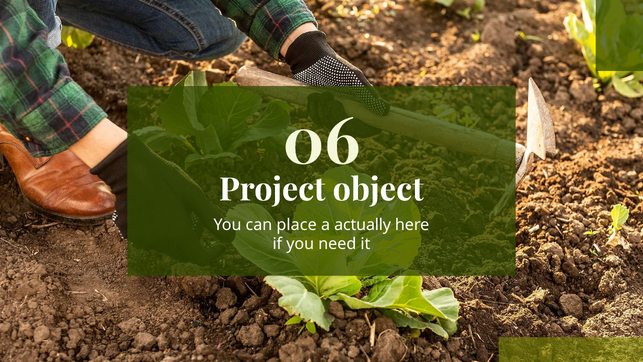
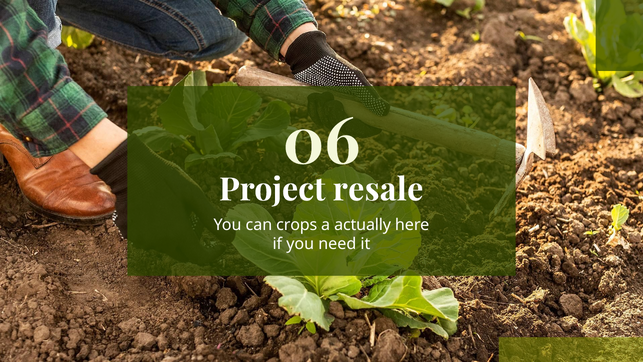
object: object -> resale (378, 190)
place: place -> crops (297, 225)
